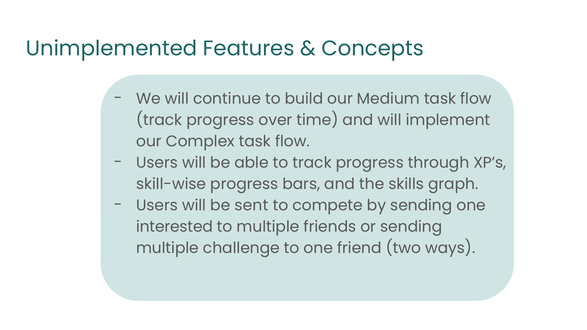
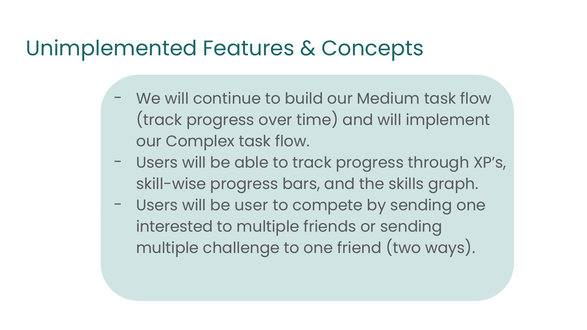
sent: sent -> user (251, 206)
